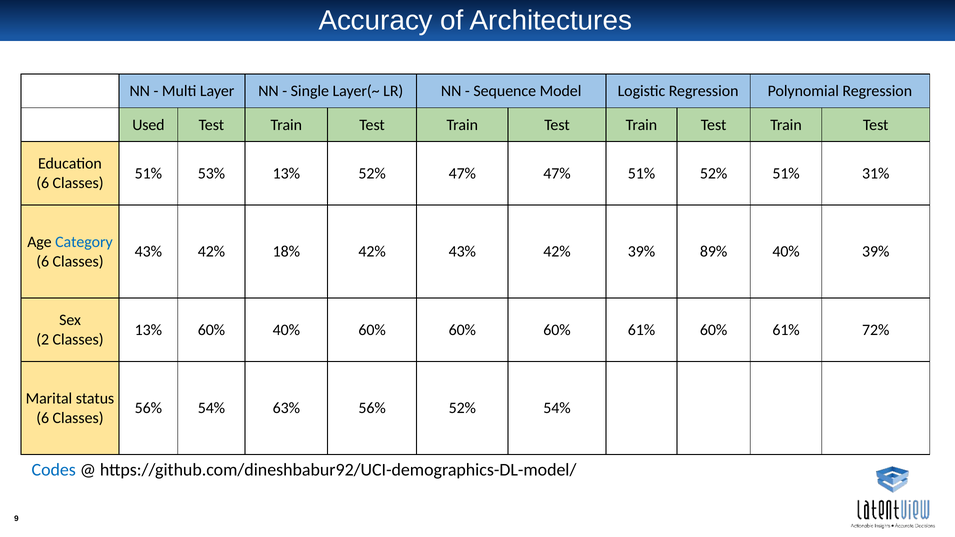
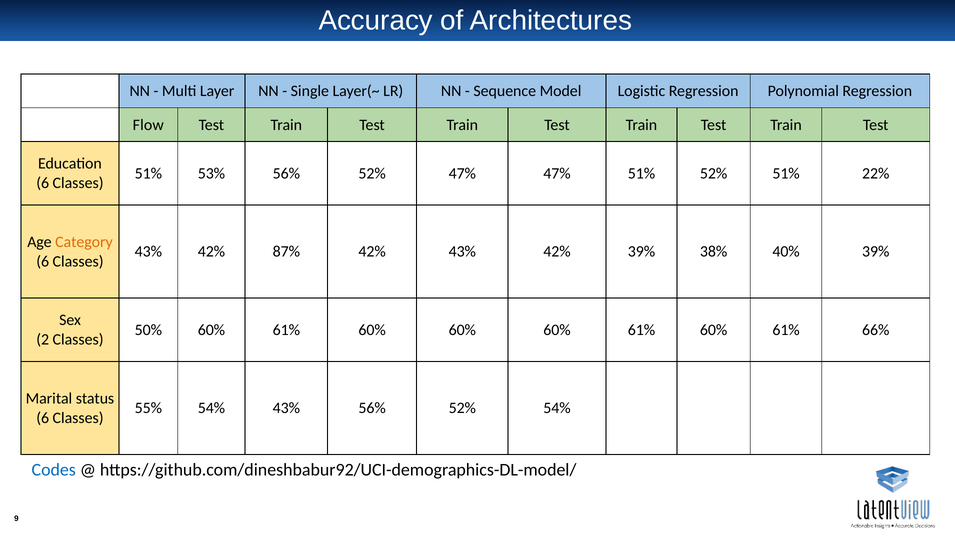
Used: Used -> Flow (148, 125)
53% 13%: 13% -> 56% (286, 173)
31%: 31% -> 22% (876, 173)
Category colour: blue -> orange (84, 242)
18%: 18% -> 87% (286, 252)
89%: 89% -> 38% (714, 252)
13%: 13% -> 50% (148, 330)
40%: 40% -> 61% (286, 330)
72%: 72% -> 66% (876, 330)
56%: 56% -> 55% (148, 408)
54% 63%: 63% -> 43% (286, 408)
